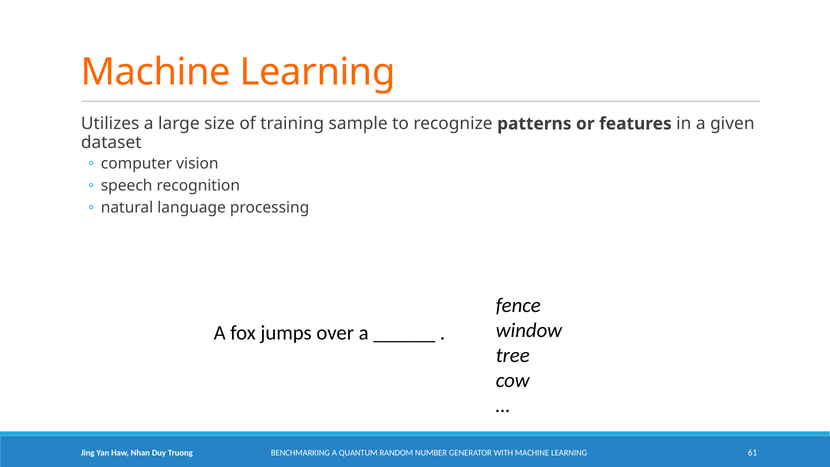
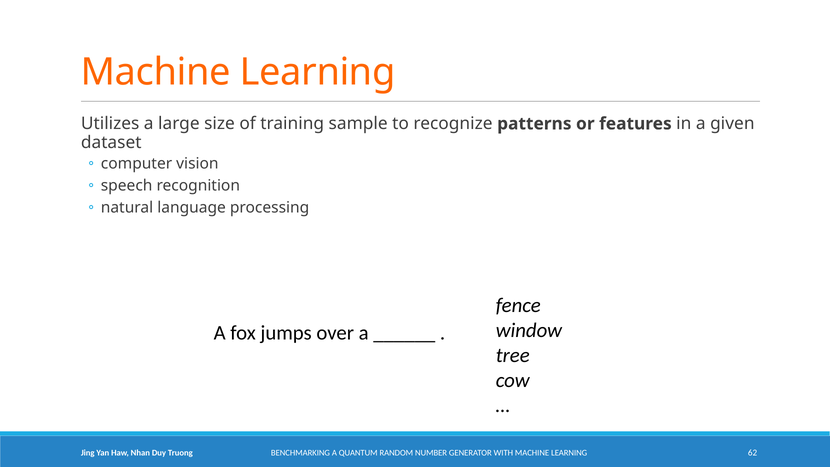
61: 61 -> 62 (753, 453)
